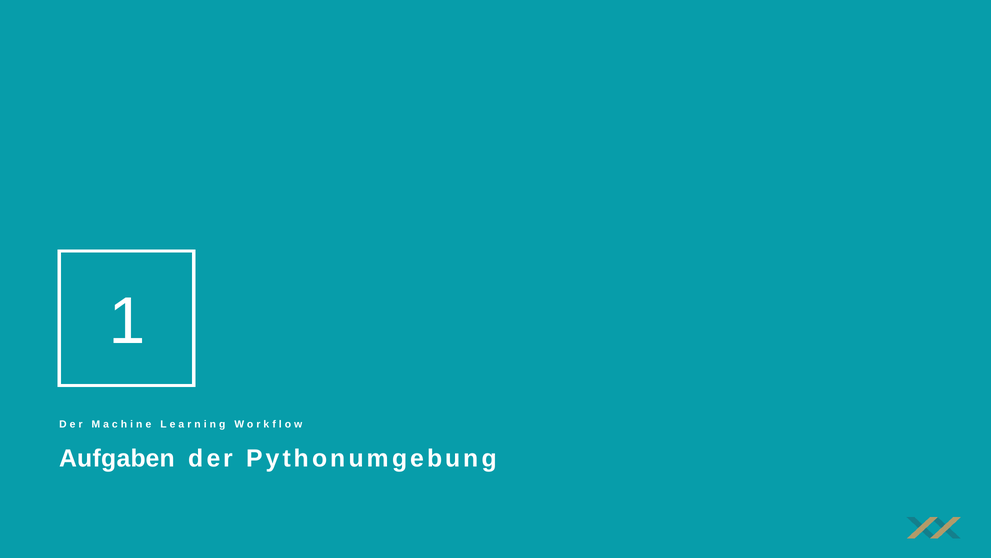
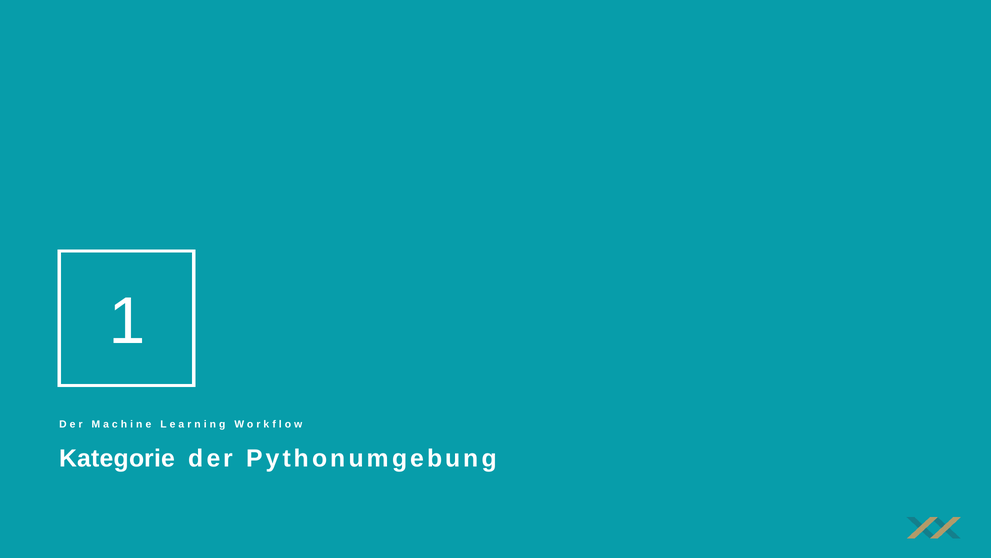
Aufgaben: Aufgaben -> Kategorie (117, 458)
